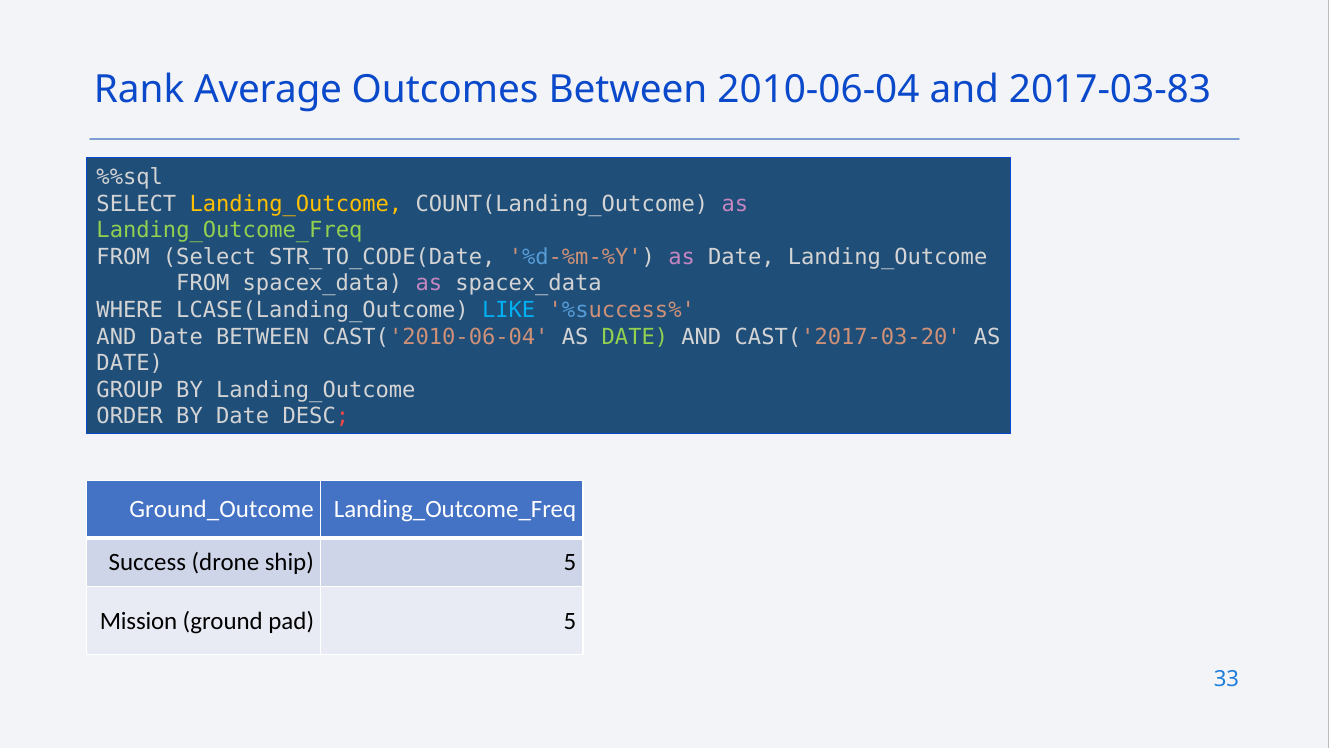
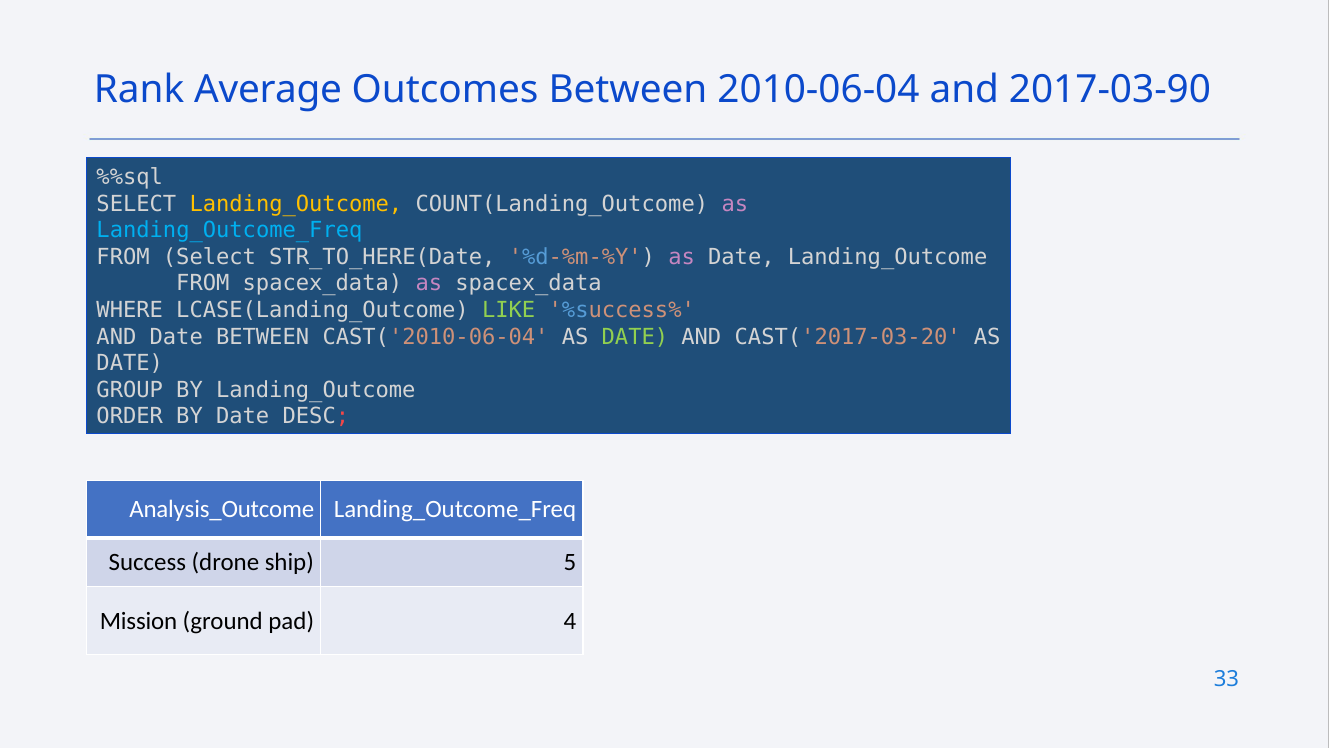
2017-03-83: 2017-03-83 -> 2017-03-90 (1110, 90)
Landing_Outcome_Freq colour: light green -> light blue (229, 230)
STR_TO_CODE(Date: STR_TO_CODE(Date -> STR_TO_HERE(Date (382, 257)
LIKE colour: light blue -> light green (509, 310)
Ground_Outcome: Ground_Outcome -> Analysis_Outcome (222, 509)
pad 5: 5 -> 4 (570, 621)
